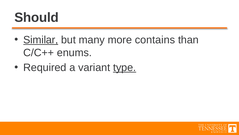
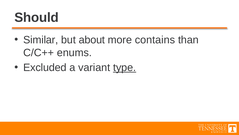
Similar underline: present -> none (41, 40)
many: many -> about (92, 40)
Required: Required -> Excluded (45, 67)
